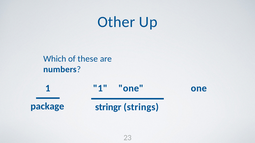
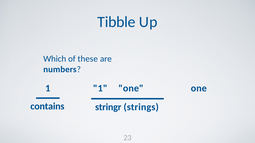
Other: Other -> Tibble (116, 22)
package: package -> contains (47, 107)
